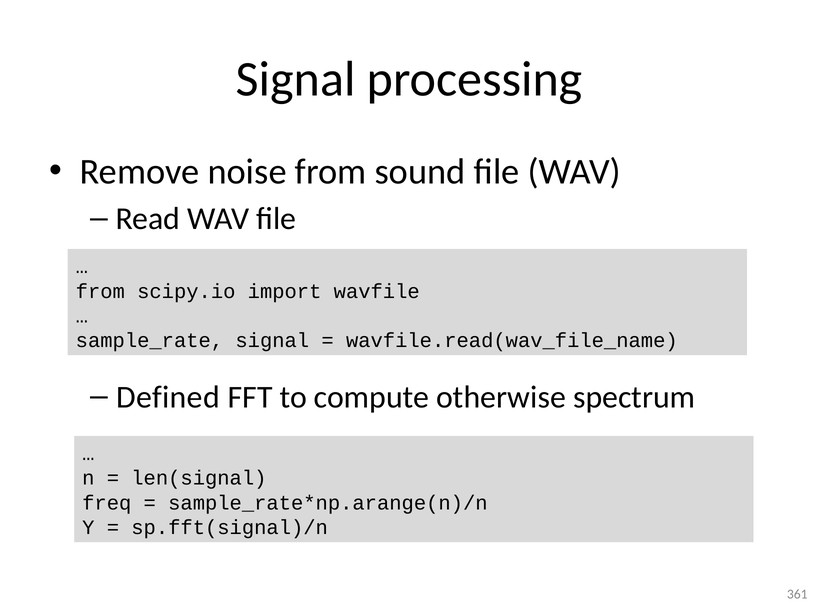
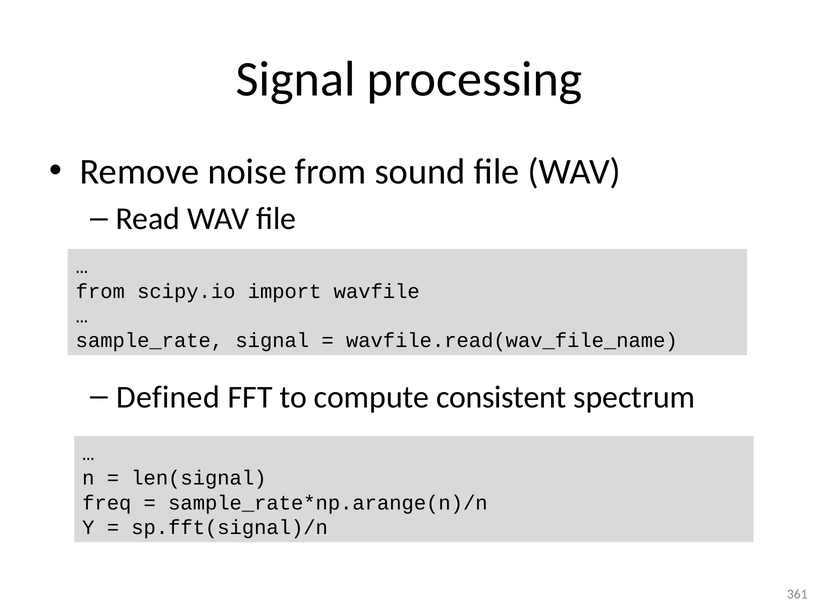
otherwise: otherwise -> consistent (501, 397)
